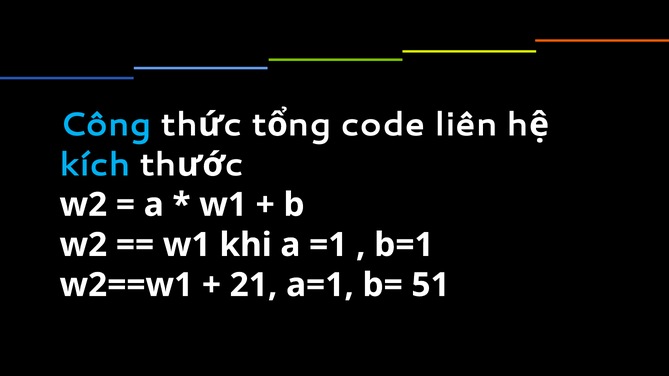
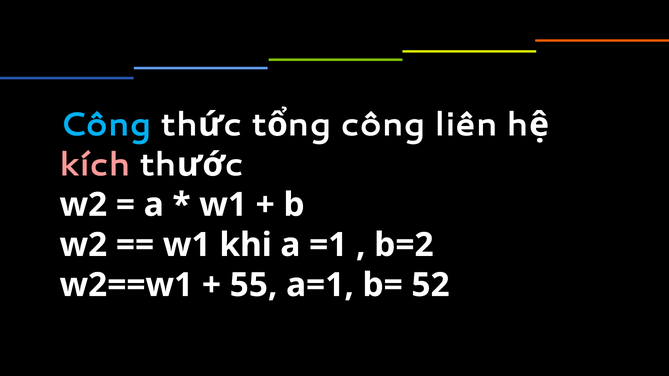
code: code -> công (383, 125)
kích colour: light blue -> pink (95, 165)
b=1: b=1 -> b=2 (404, 245)
21: 21 -> 55 (254, 285)
51: 51 -> 52 (431, 285)
